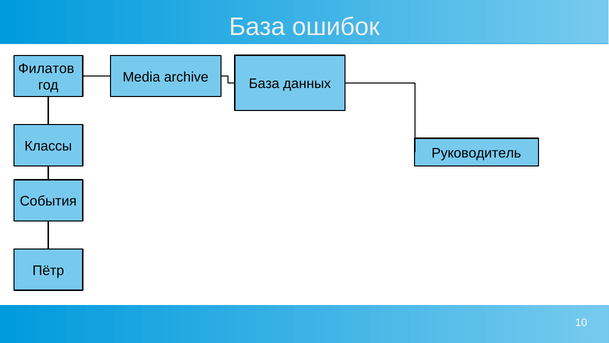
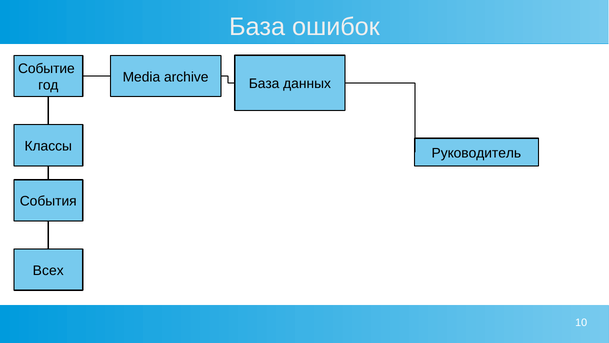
Филатов: Филатов -> Событие (46, 69)
Пётр: Пётр -> Всех (48, 270)
